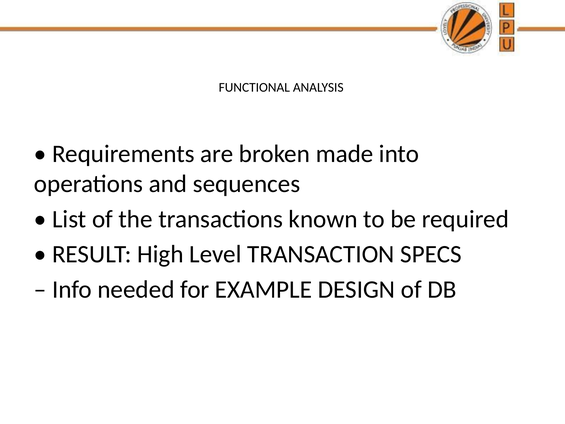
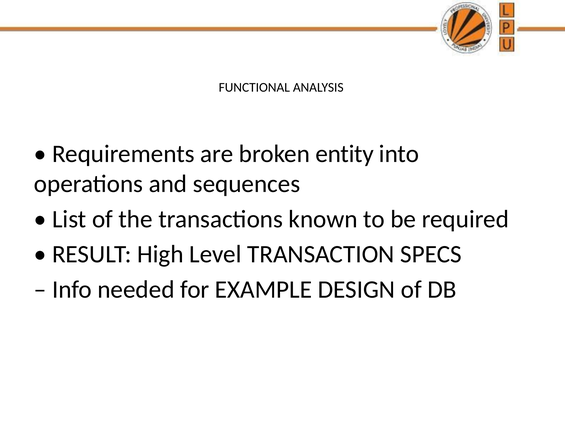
made: made -> entity (345, 154)
